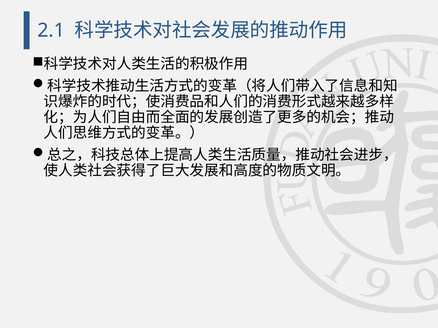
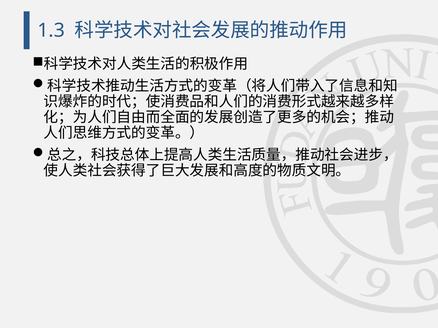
2.1: 2.1 -> 1.3 (51, 30)
